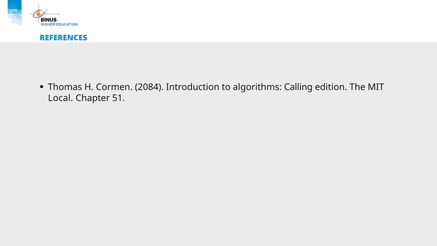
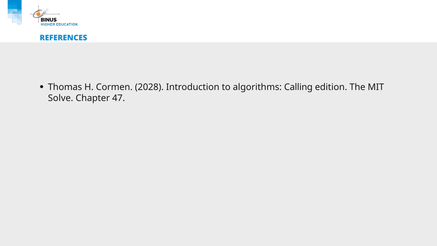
2084: 2084 -> 2028 (149, 87)
Local: Local -> Solve (61, 98)
51: 51 -> 47 (119, 98)
